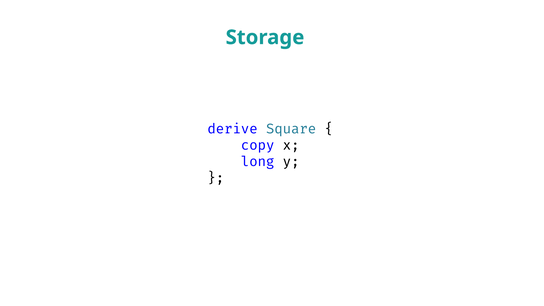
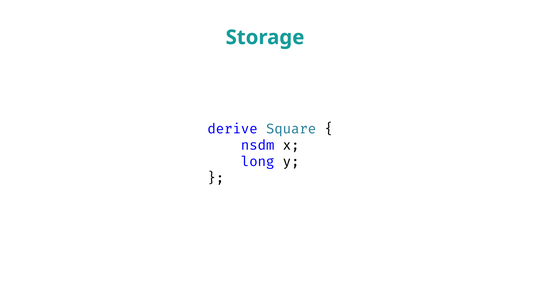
copy: copy -> nsdm (258, 145)
